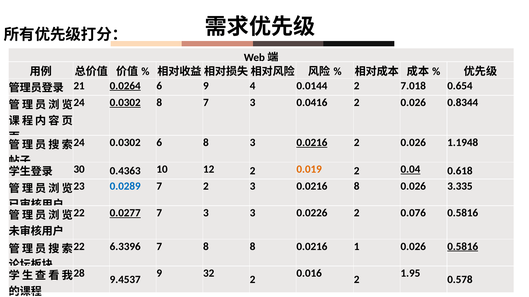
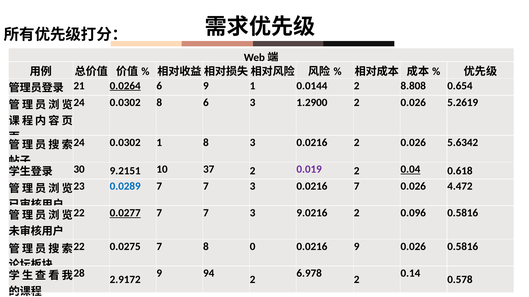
9 4: 4 -> 1 (253, 86)
7.018: 7.018 -> 8.808 (413, 86)
0.0302 underline: present -> none (125, 103)
8 7: 7 -> 6 (206, 103)
0.0416: 0.0416 -> 1.2900 (312, 103)
0.8344: 0.8344 -> 5.2619 (463, 103)
0.0302 6: 6 -> 1 (159, 143)
0.0216 underline: present -> none (312, 143)
1.1948: 1.1948 -> 5.6342 (463, 143)
0.4363: 0.4363 -> 9.2151 (125, 171)
12: 12 -> 37 (209, 170)
0.019 colour: orange -> purple (309, 170)
2: 2 -> 7 (206, 187)
0.0216 8: 8 -> 7 (357, 187)
3.335: 3.335 -> 4.472 (460, 187)
3: 3 -> 7 (206, 213)
0.0226: 0.0226 -> 9.0216 (312, 213)
0.076: 0.076 -> 0.096 (413, 213)
6.3396: 6.3396 -> 0.0275 (125, 247)
8 8: 8 -> 0 (253, 247)
0.0216 1: 1 -> 9 (357, 247)
0.5816 underline: present -> none (463, 247)
32: 32 -> 94 (209, 274)
0.016: 0.016 -> 6.978 (309, 274)
1.95: 1.95 -> 0.14 (410, 274)
9.4537: 9.4537 -> 2.9172 (125, 280)
